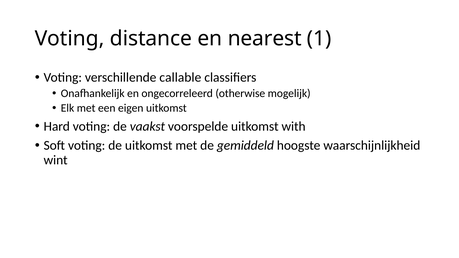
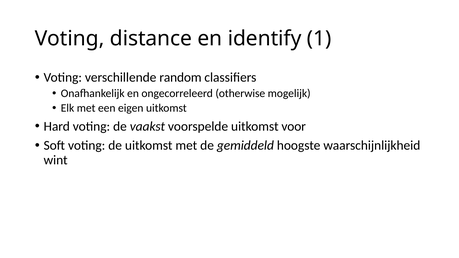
nearest: nearest -> identify (265, 39)
callable: callable -> random (180, 78)
with: with -> voor (294, 126)
